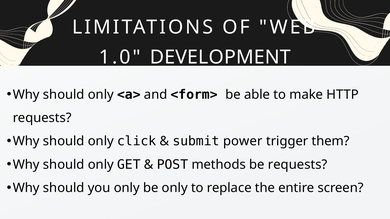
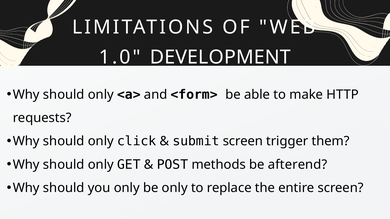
submit power: power -> screen (243, 141)
be requests: requests -> afterend (298, 165)
